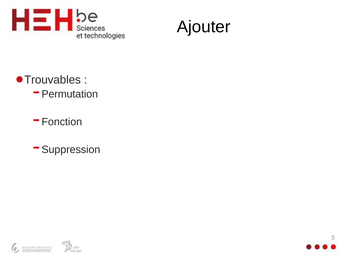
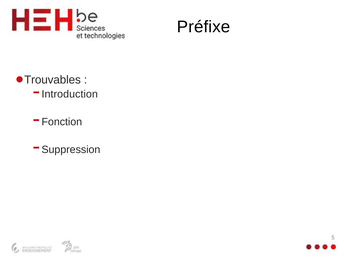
Ajouter: Ajouter -> Préfixe (204, 27)
Permutation: Permutation -> Introduction (70, 94)
